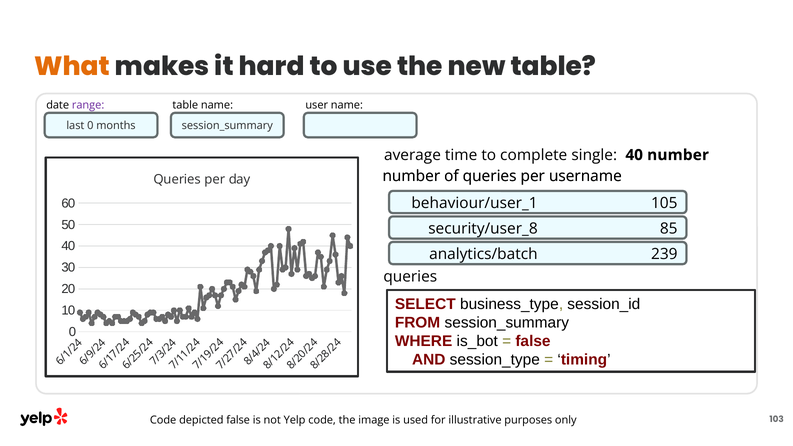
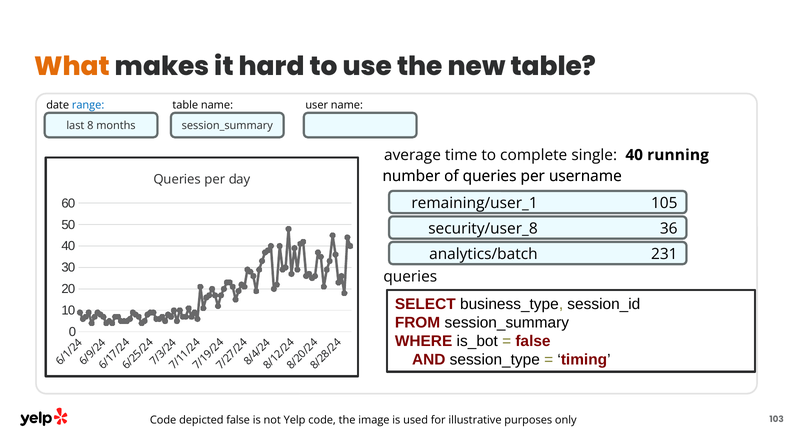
range colour: purple -> blue (88, 105)
last 0: 0 -> 8 (90, 126)
40 number: number -> running (678, 155)
behaviour/user_1: behaviour/user_1 -> remaining/user_1 (475, 203)
85: 85 -> 36 (669, 229)
239: 239 -> 231 (664, 254)
